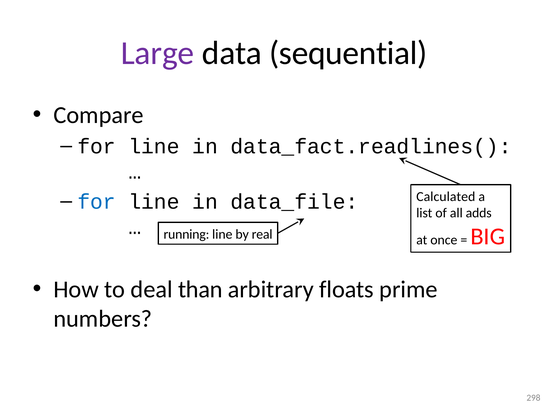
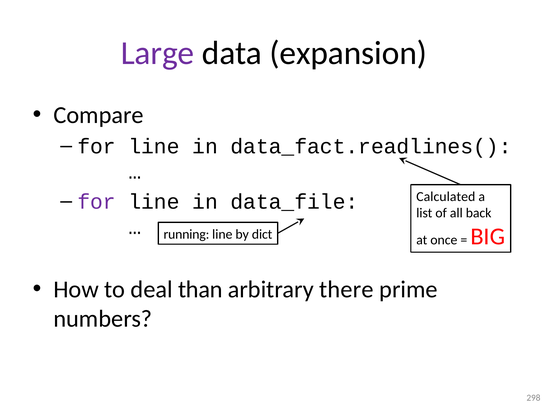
sequential: sequential -> expansion (348, 53)
for colour: blue -> purple (97, 202)
adds: adds -> back (479, 213)
real: real -> dict (262, 234)
floats: floats -> there (346, 290)
